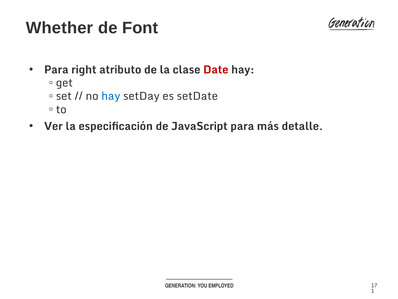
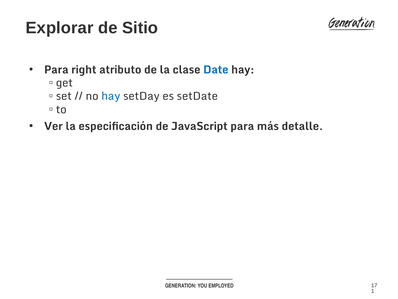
Whether: Whether -> Explorar (60, 28)
Font: Font -> Sitio (140, 28)
Date colour: red -> blue (216, 70)
